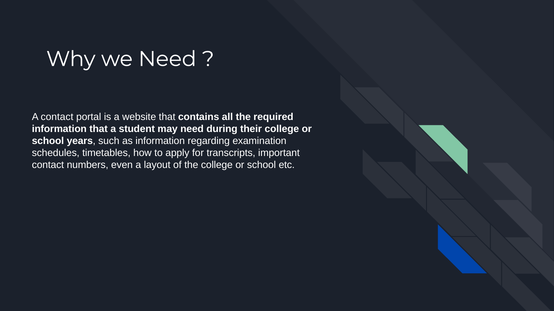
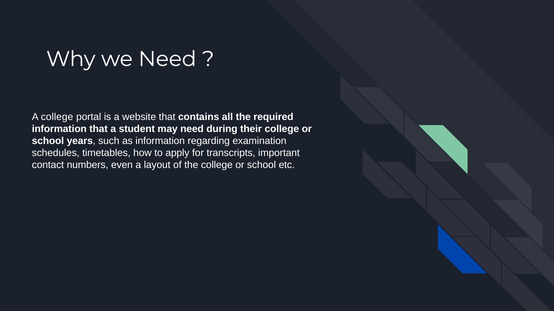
A contact: contact -> college (57, 117)
